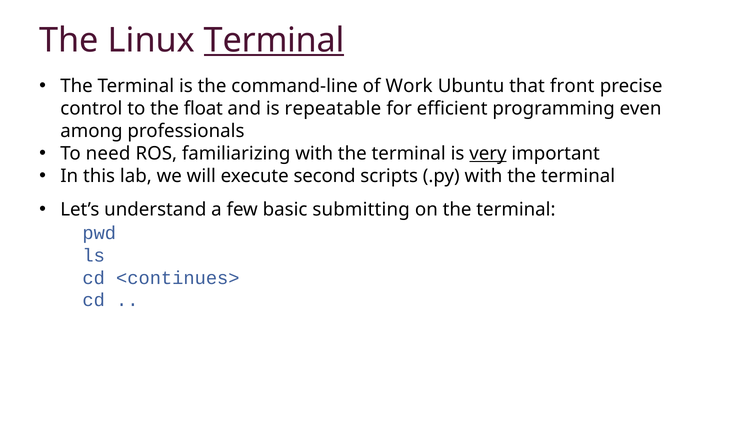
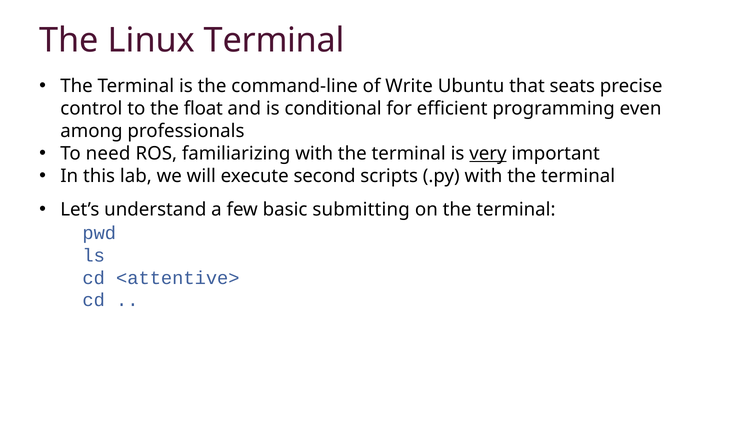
Terminal underline: present -> none (274, 40)
Work: Work -> Write (409, 86)
front: front -> seats (572, 86)
repeatable: repeatable -> conditional (333, 109)
<continues>: <continues> -> <attentive> (178, 278)
